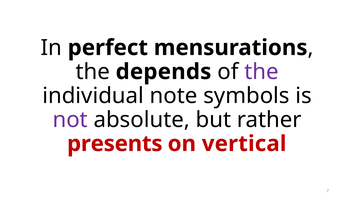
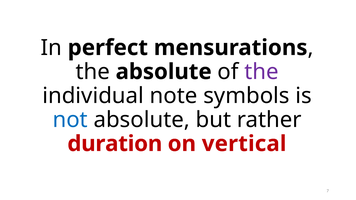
the depends: depends -> absolute (164, 72)
not colour: purple -> blue (70, 120)
presents: presents -> duration (115, 144)
